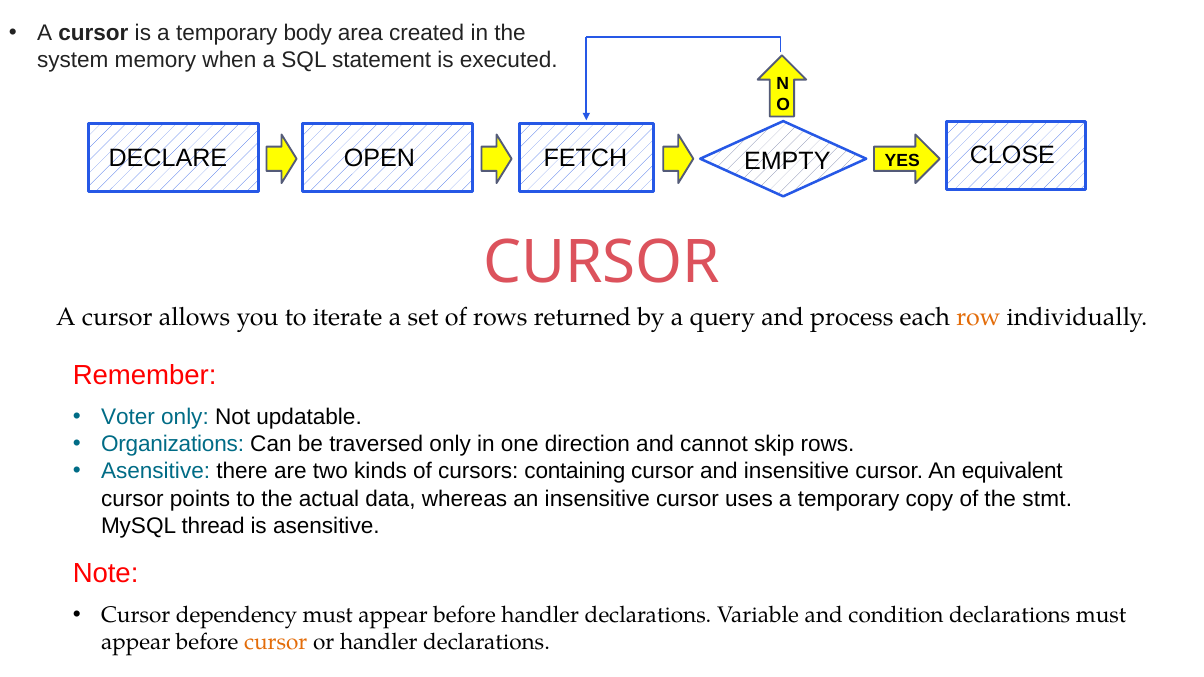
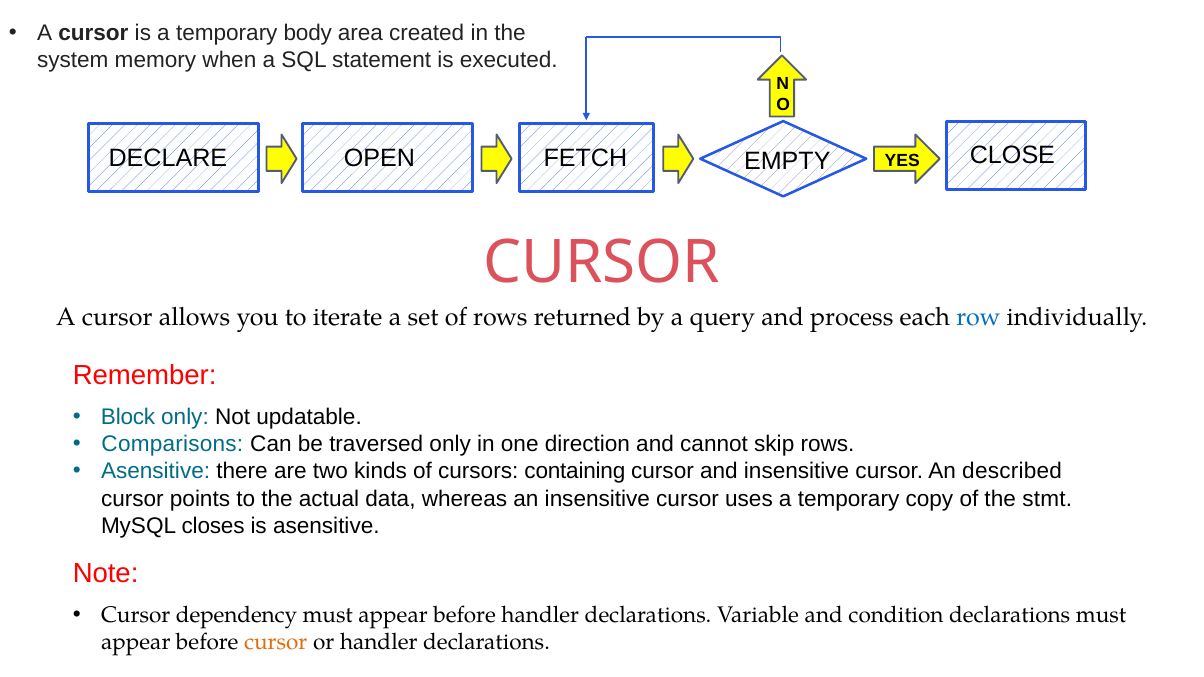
row colour: orange -> blue (978, 317)
Voter: Voter -> Block (128, 418)
Organizations: Organizations -> Comparisons (172, 445)
equivalent: equivalent -> described (1012, 472)
thread: thread -> closes (213, 526)
